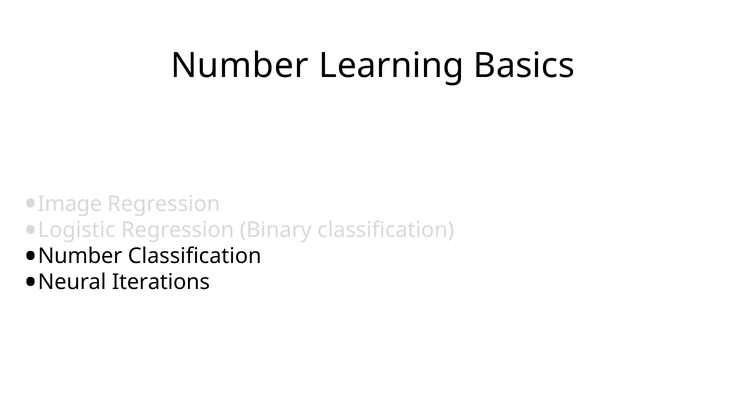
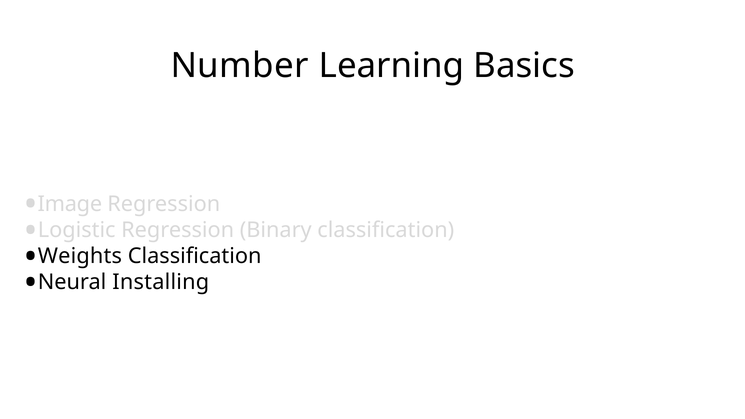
Number: Number -> Weights (80, 256)
Iterations: Iterations -> Installing (161, 282)
